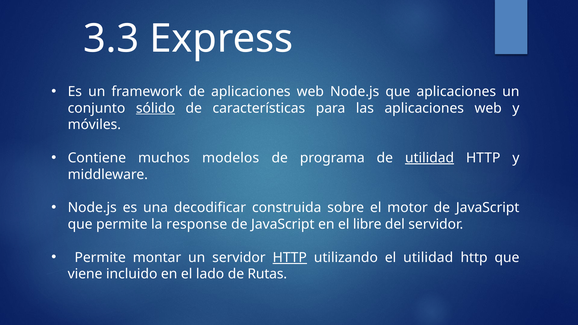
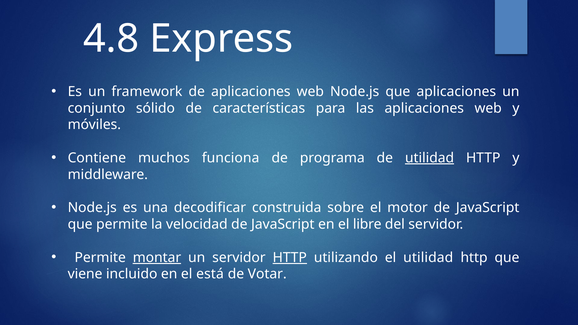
3.3: 3.3 -> 4.8 (111, 39)
sólido underline: present -> none (155, 108)
modelos: modelos -> funciona (231, 158)
response: response -> velocidad (197, 224)
montar underline: none -> present (157, 258)
lado: lado -> está (210, 274)
Rutas: Rutas -> Votar (267, 274)
